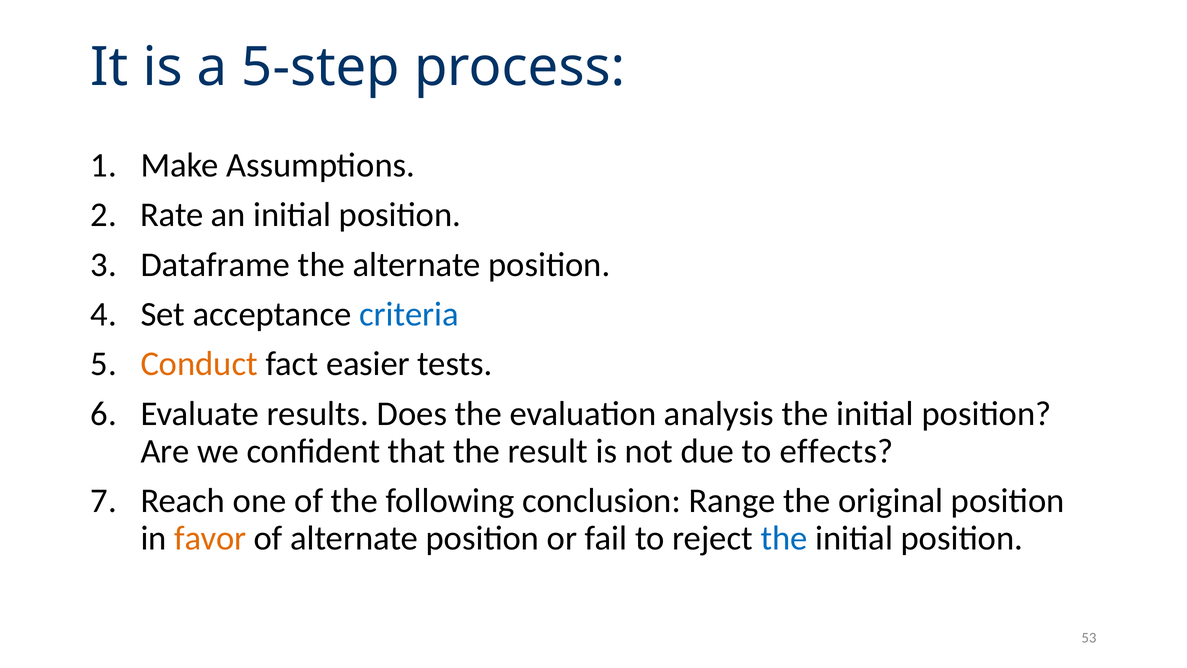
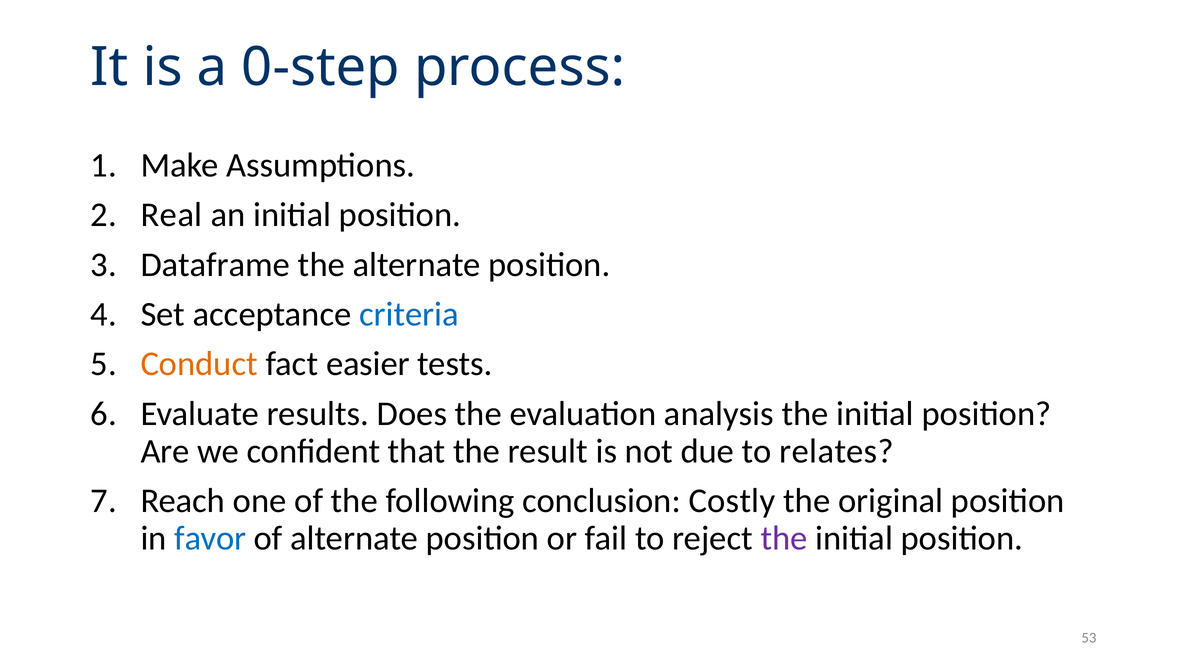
5-step: 5-step -> 0-step (321, 67)
Rate: Rate -> Real (172, 215)
effects: effects -> relates (837, 451)
Range: Range -> Costly (732, 501)
favor colour: orange -> blue (210, 538)
the colour: blue -> purple (784, 538)
